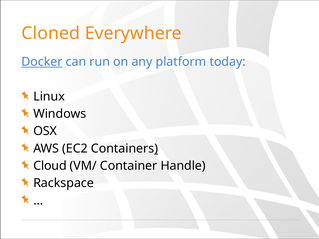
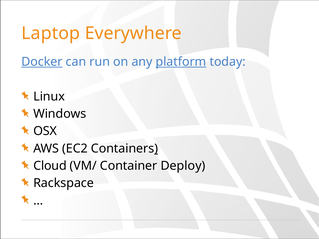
Cloned: Cloned -> Laptop (51, 33)
platform underline: none -> present (181, 62)
Handle: Handle -> Deploy (183, 166)
